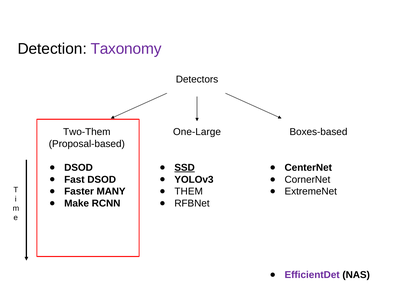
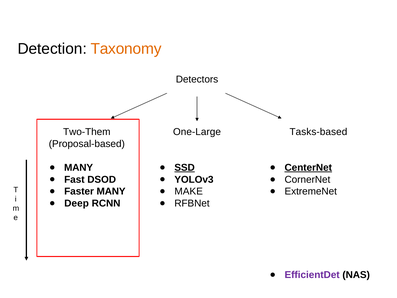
Taxonomy colour: purple -> orange (126, 49)
Boxes-based: Boxes-based -> Tasks-based (318, 132)
DSOD: DSOD -> MANY (79, 167)
CenterNet underline: none -> present (308, 167)
THEM: THEM -> MAKE (189, 191)
Make: Make -> Deep (77, 203)
